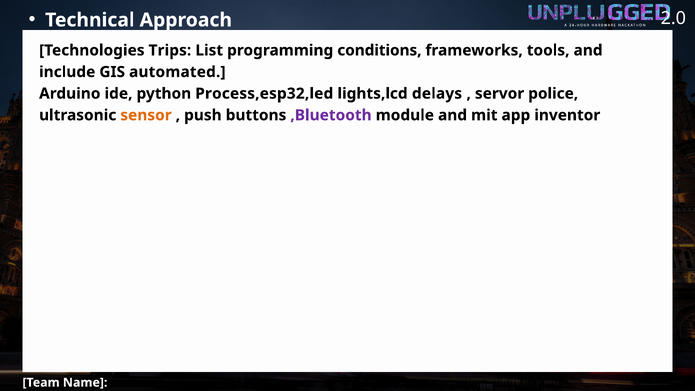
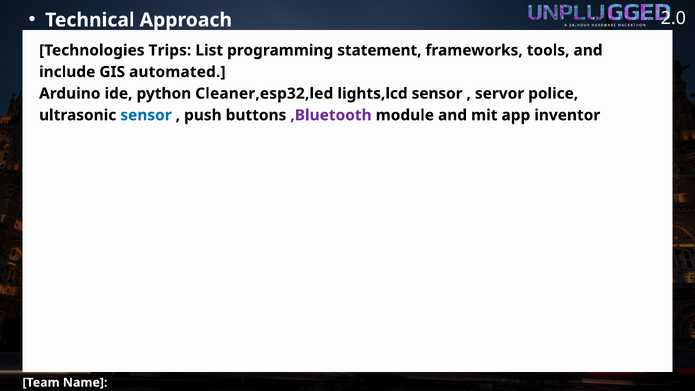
conditions: conditions -> statement (379, 50)
Process,esp32,led: Process,esp32,led -> Cleaner,esp32,led (264, 94)
lights,lcd delays: delays -> sensor (437, 94)
sensor colour: orange -> blue (146, 115)
